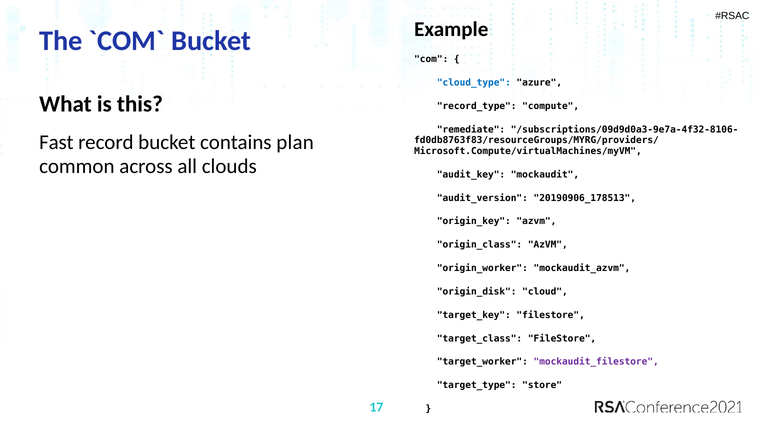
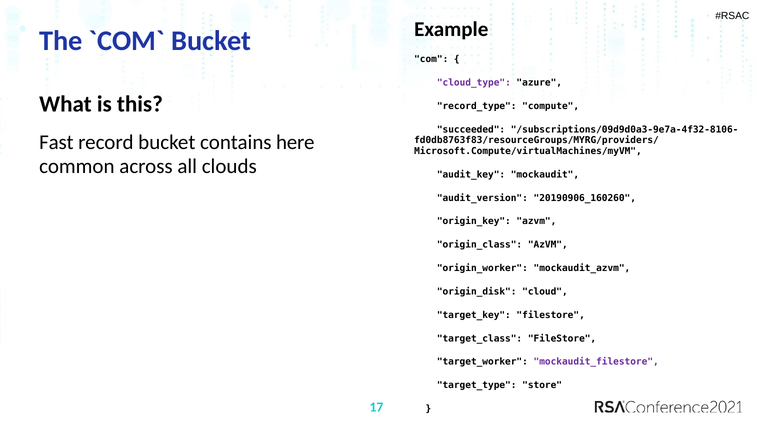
cloud_type colour: blue -> purple (474, 83)
remediate: remediate -> succeeded (471, 129)
plan: plan -> here (295, 142)
20190906_178513: 20190906_178513 -> 20190906_160260 (585, 198)
